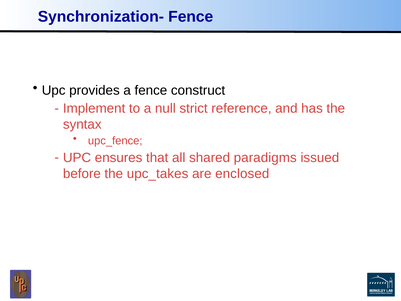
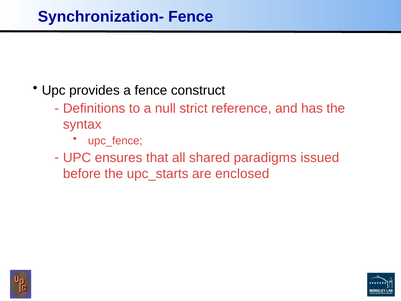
Implement: Implement -> Definitions (94, 108)
upc_takes: upc_takes -> upc_starts (158, 173)
